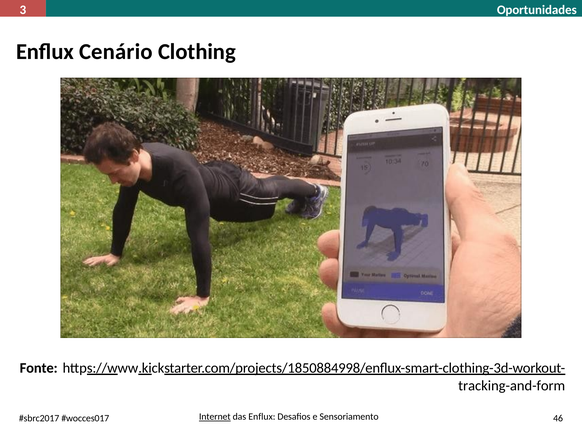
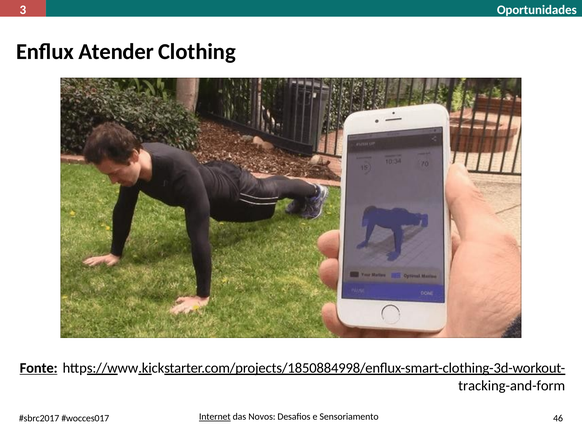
Cenário: Cenário -> Atender (116, 52)
Fonte underline: none -> present (39, 368)
das Enflux: Enflux -> Novos (262, 416)
